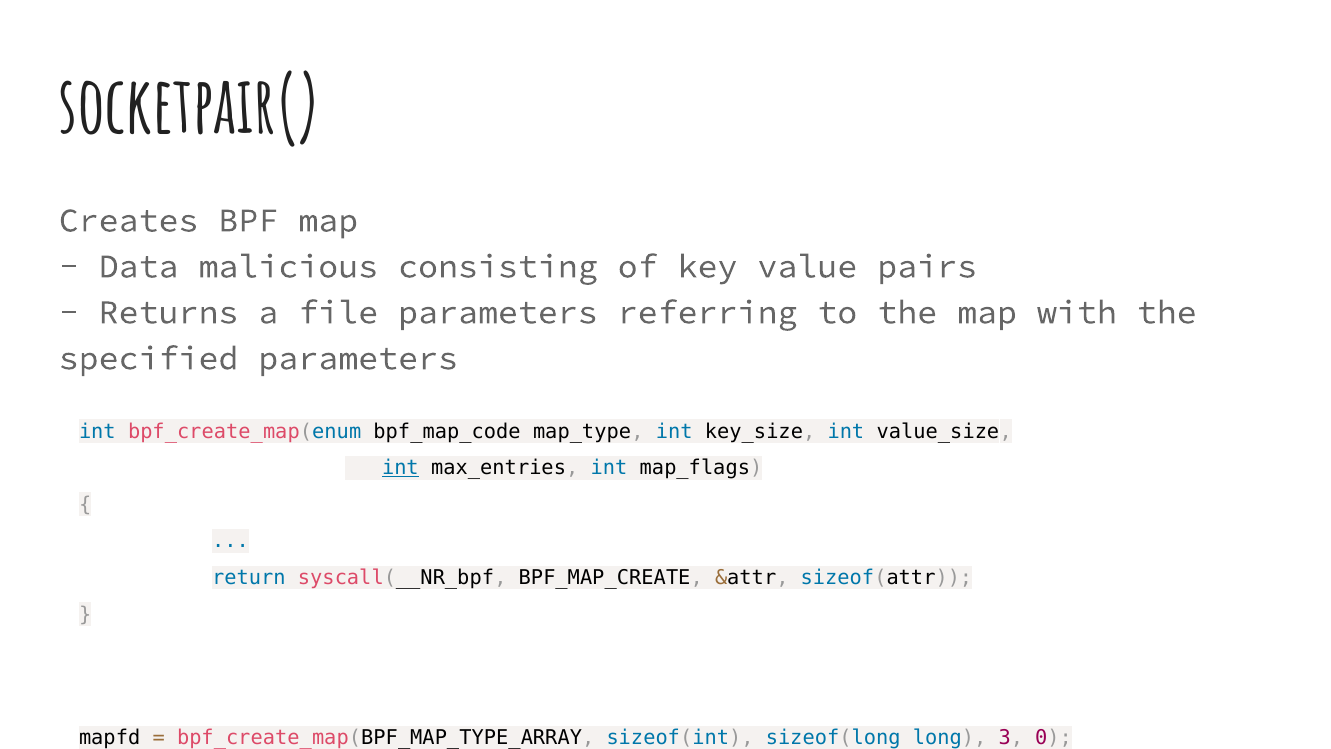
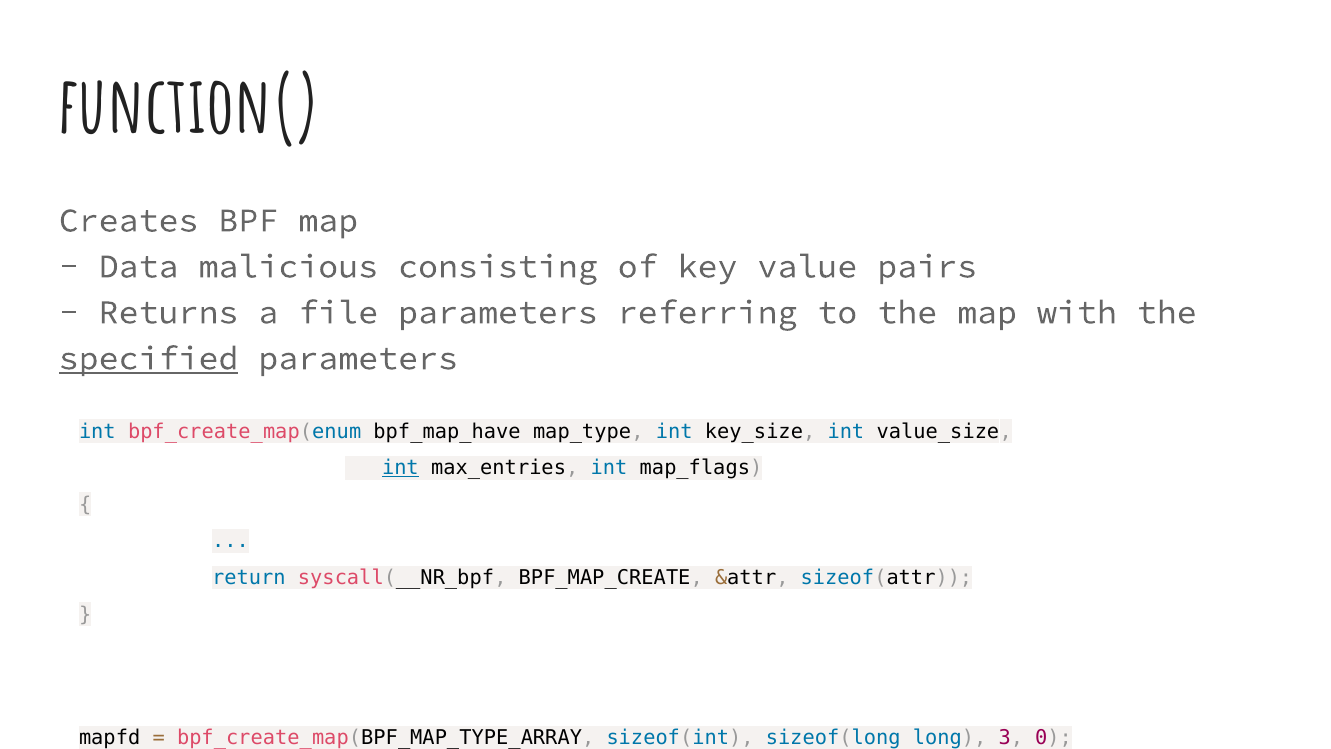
socketpair(: socketpair( -> function( (189, 108)
specified underline: none -> present (149, 358)
bpf_map_code: bpf_map_code -> bpf_map_have (447, 431)
